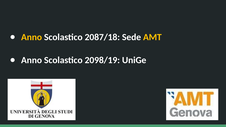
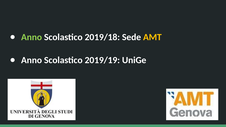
Anno colour: yellow -> light green (32, 37)
2087/18: 2087/18 -> 2019/18 (102, 37)
2098/19: 2098/19 -> 2019/19 (102, 60)
